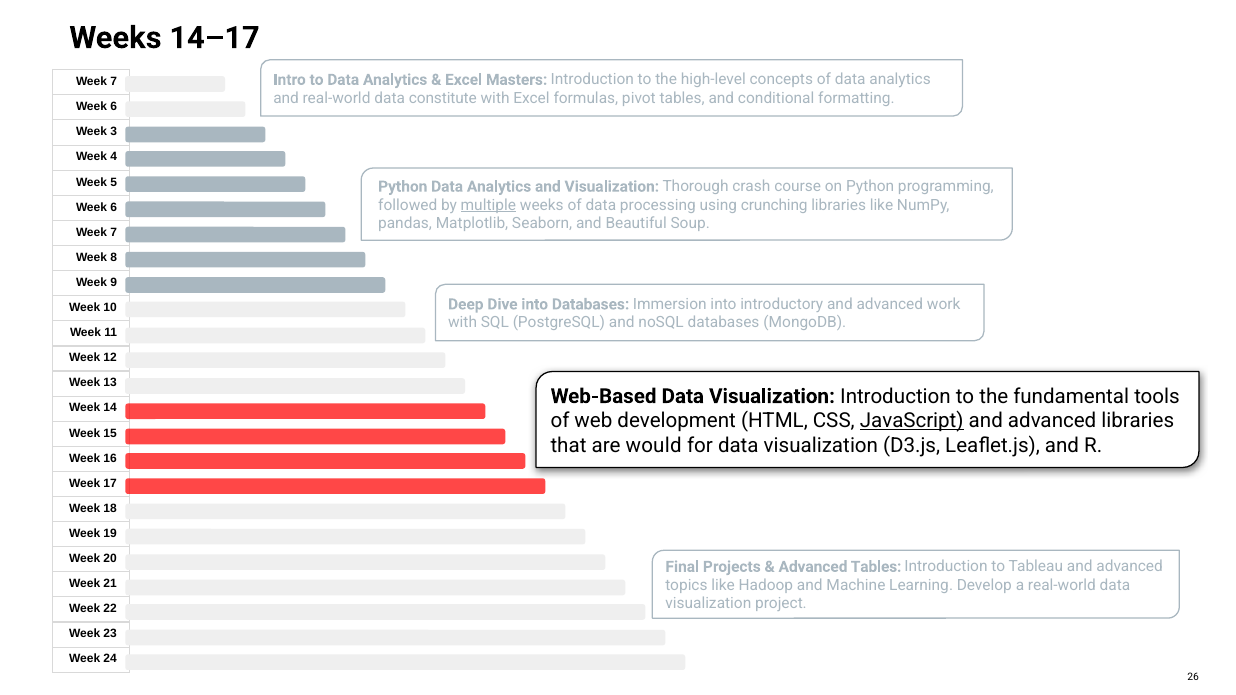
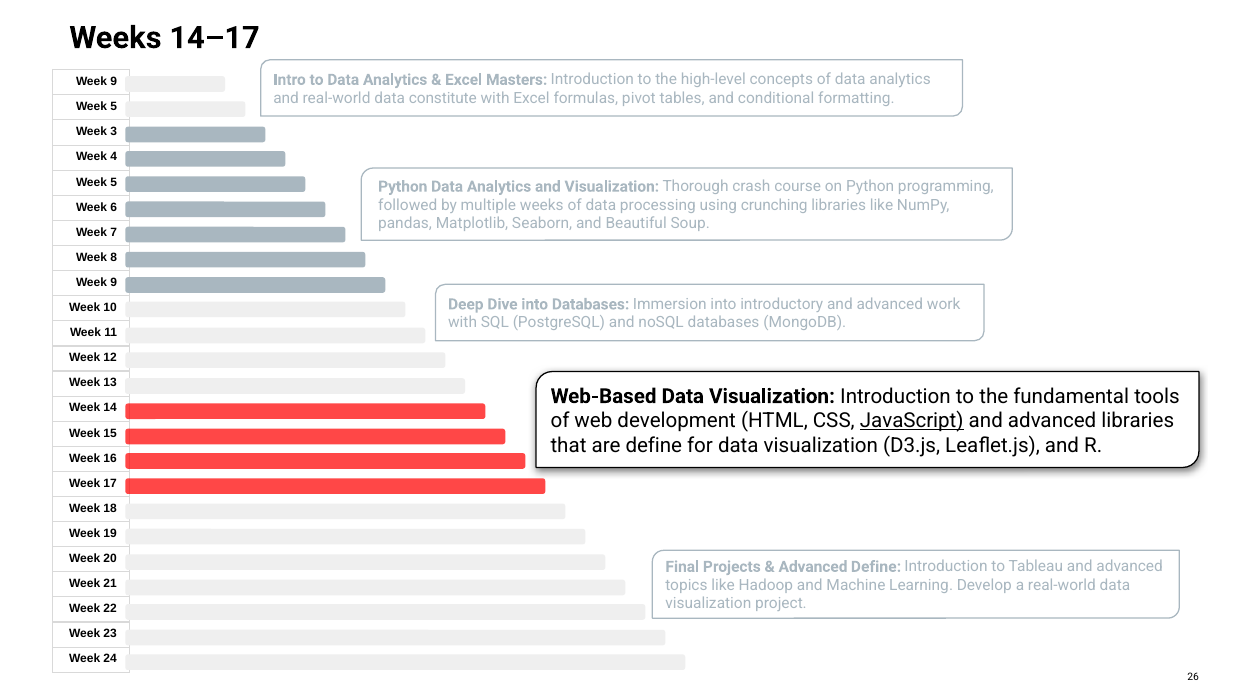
7: 7 -> 9 (114, 81)
6: 6 -> 5 (114, 106)
multiple underline: present -> none (488, 205)
are would: would -> define (654, 446)
Advanced Tables: Tables -> Define (876, 567)
